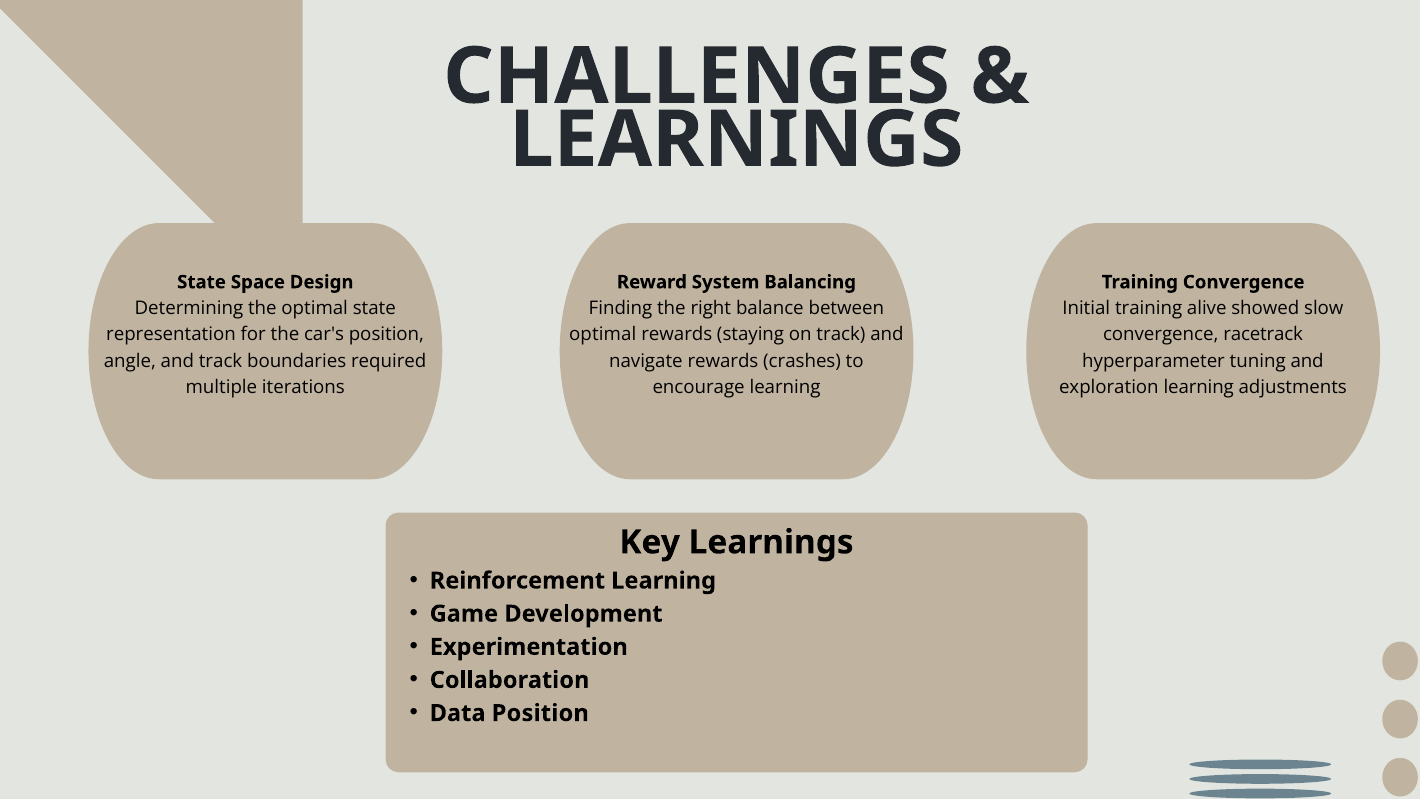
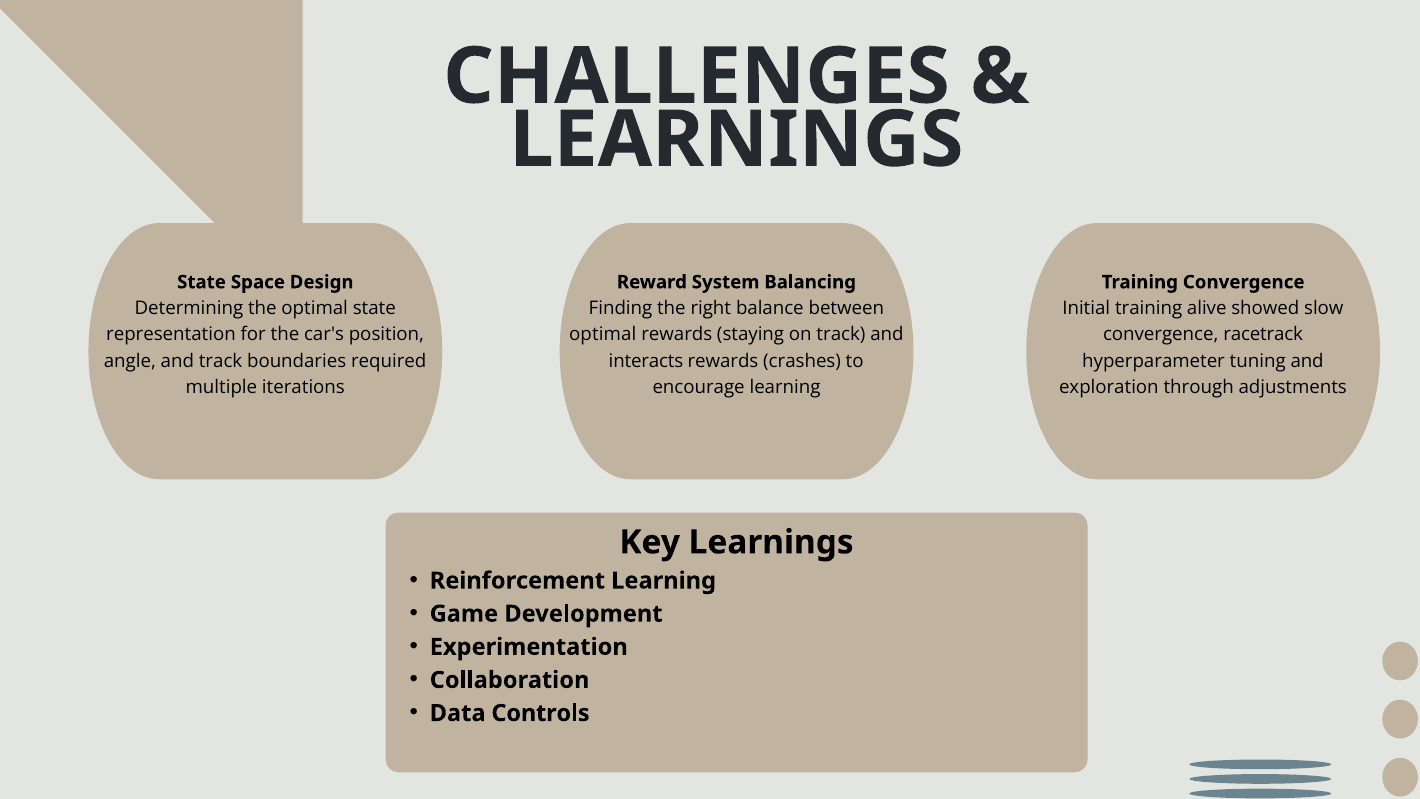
navigate: navigate -> interacts (646, 361)
exploration learning: learning -> through (1199, 387)
Data Position: Position -> Controls (540, 713)
